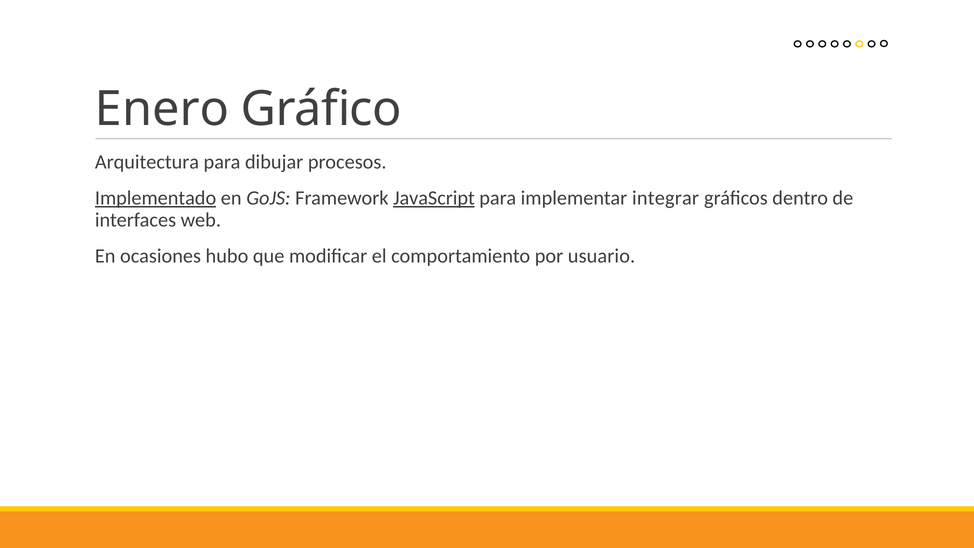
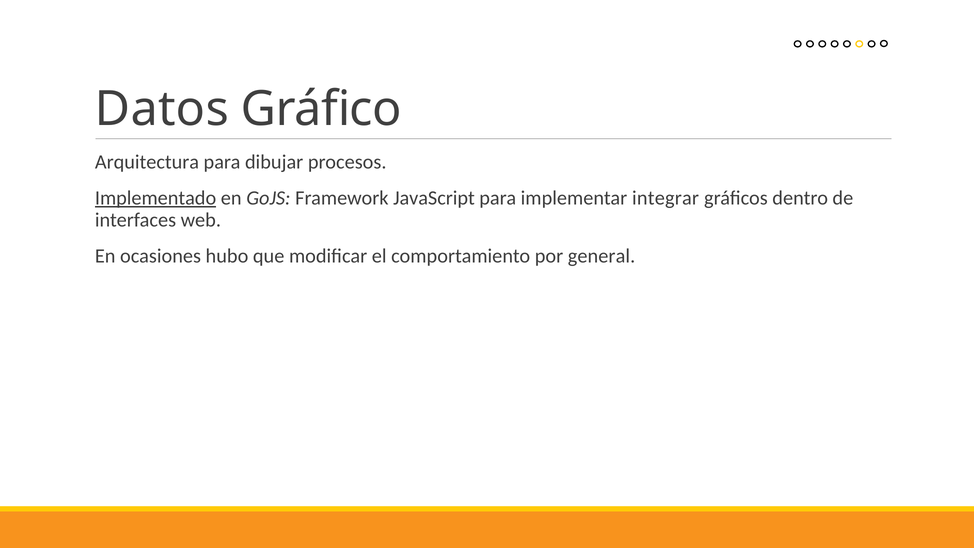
Enero: Enero -> Datos (162, 109)
JavaScript underline: present -> none (434, 198)
usuario: usuario -> general (602, 256)
